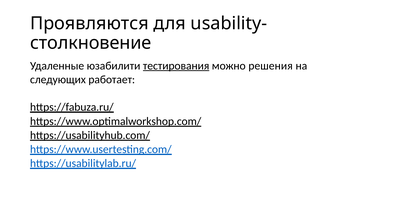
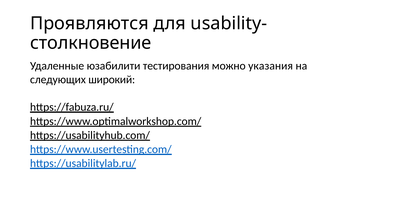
тестирования underline: present -> none (176, 66)
решения: решения -> указания (271, 66)
работает: работает -> широкий (112, 79)
